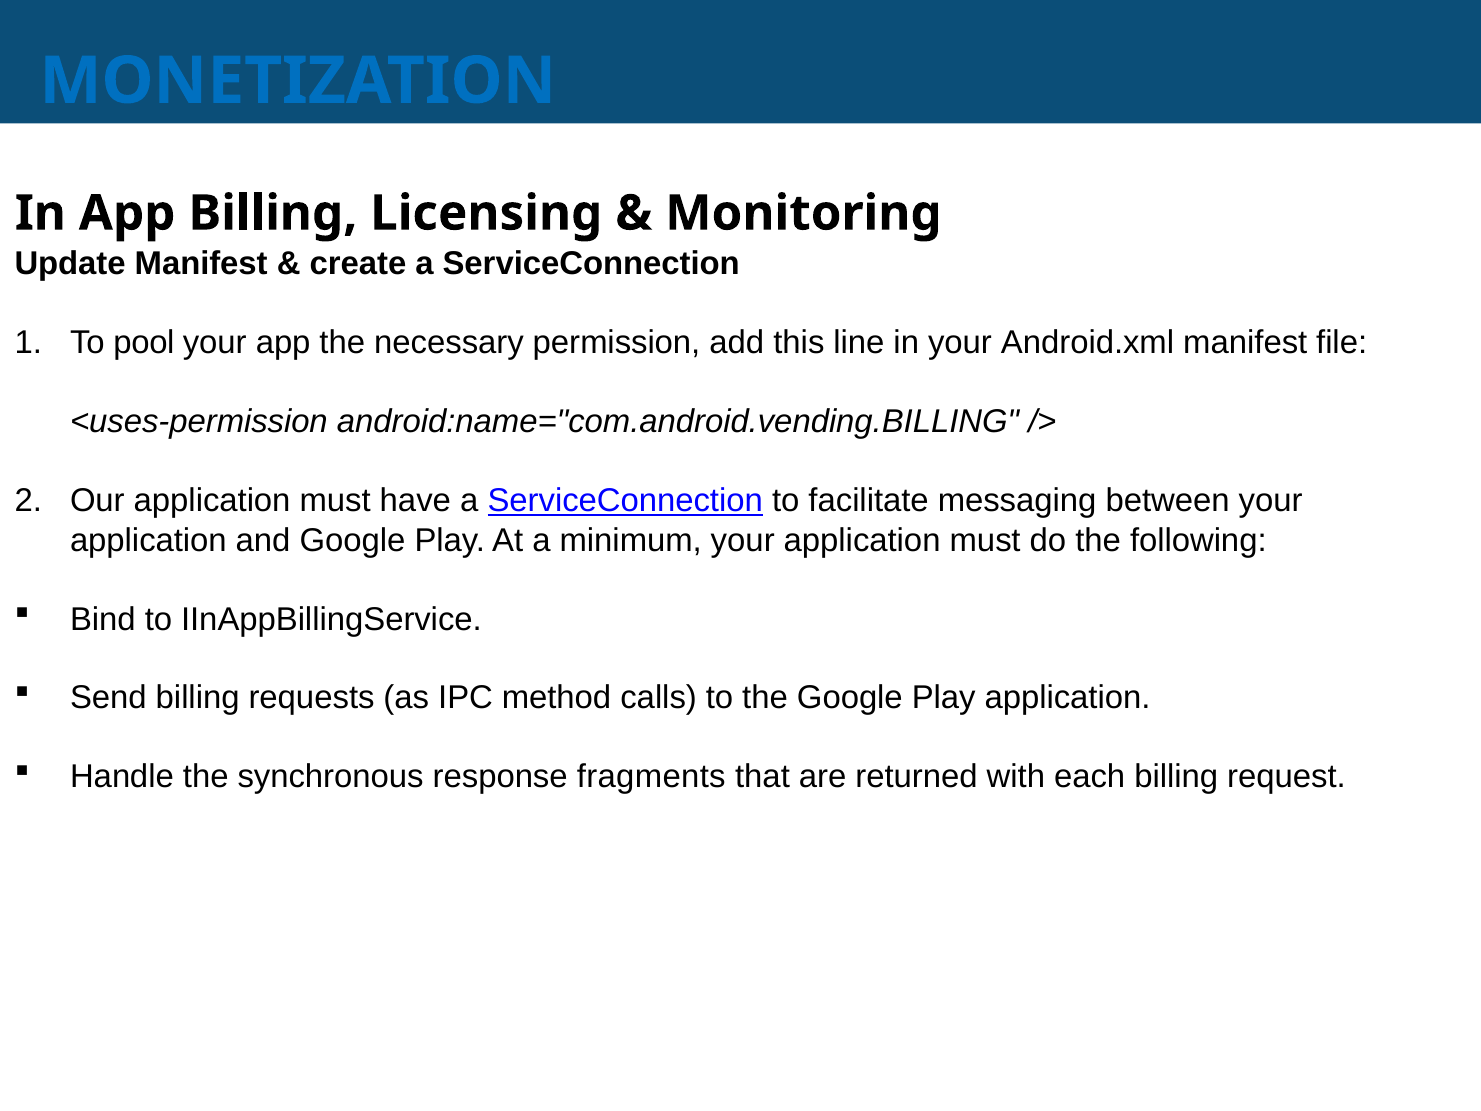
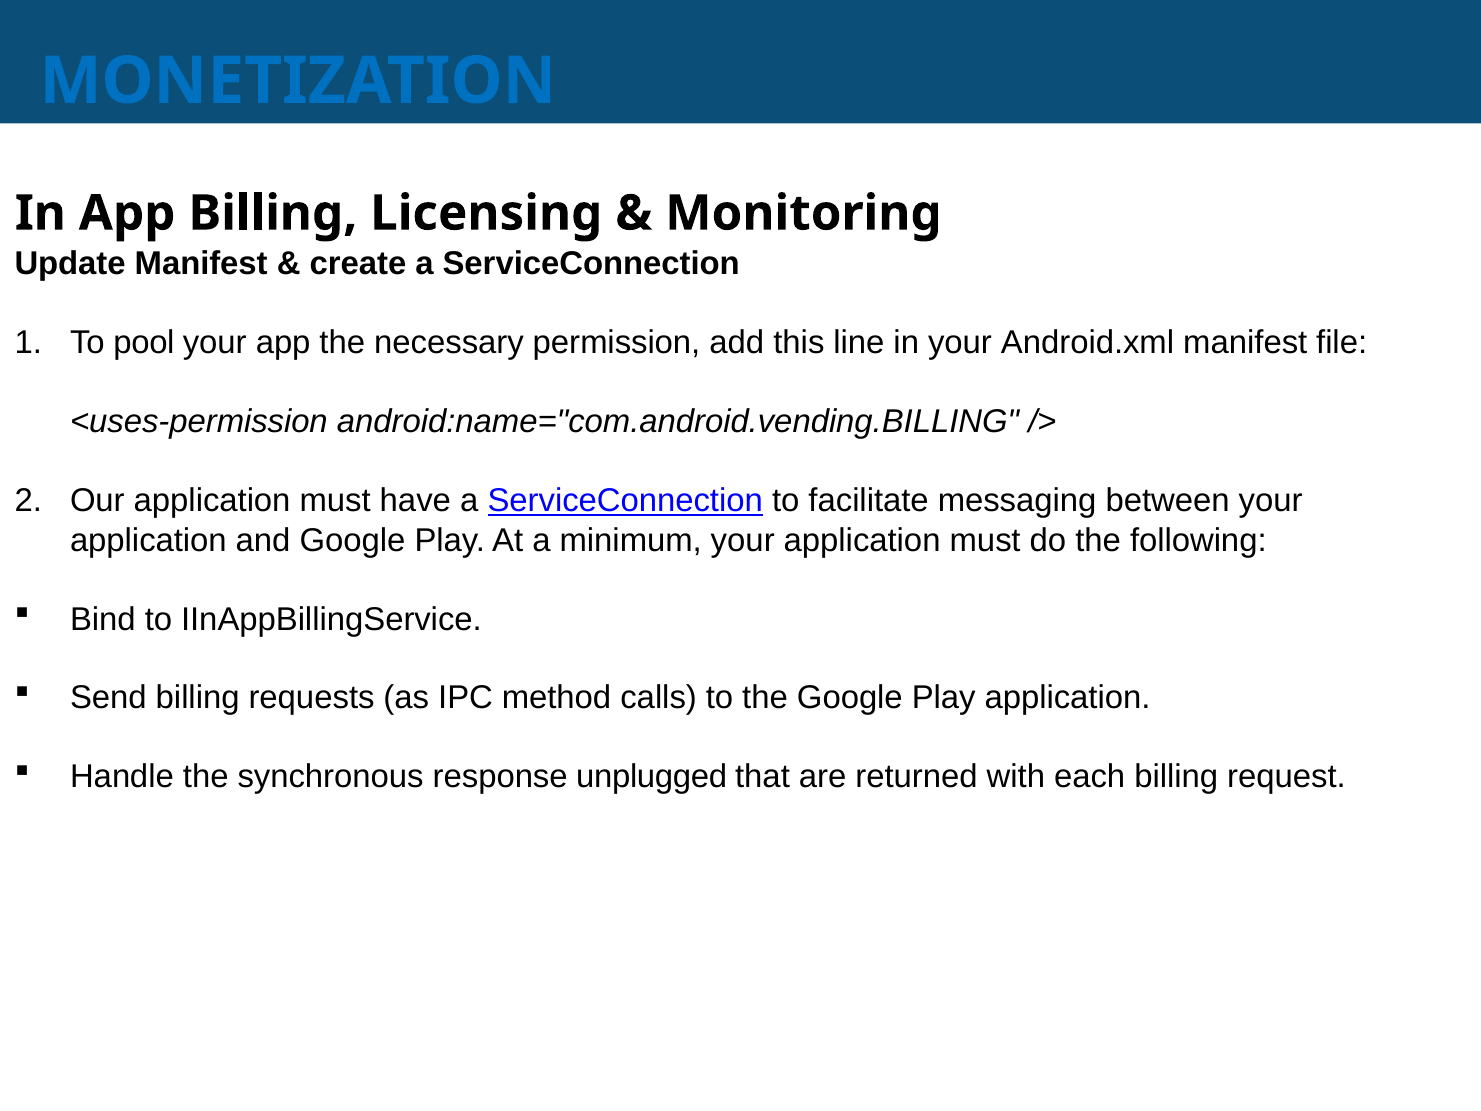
fragments: fragments -> unplugged (652, 777)
